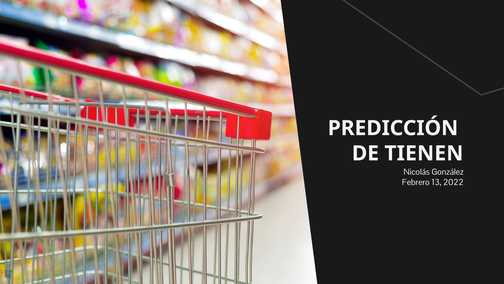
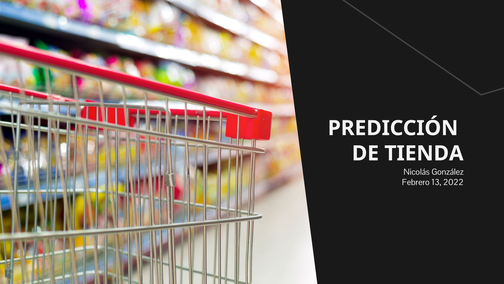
TIENEN: TIENEN -> TIENDA (424, 153)
